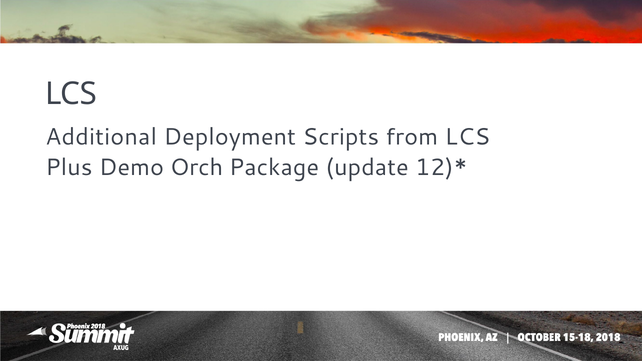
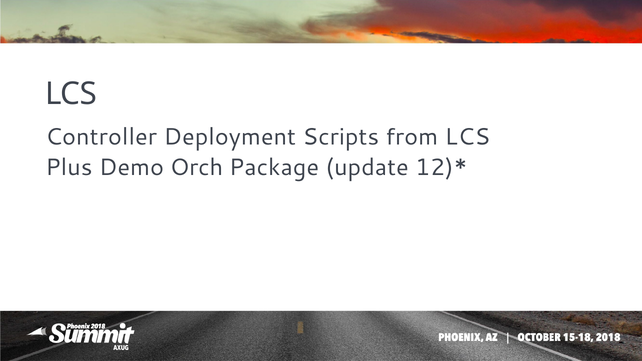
Additional: Additional -> Controller (101, 137)
